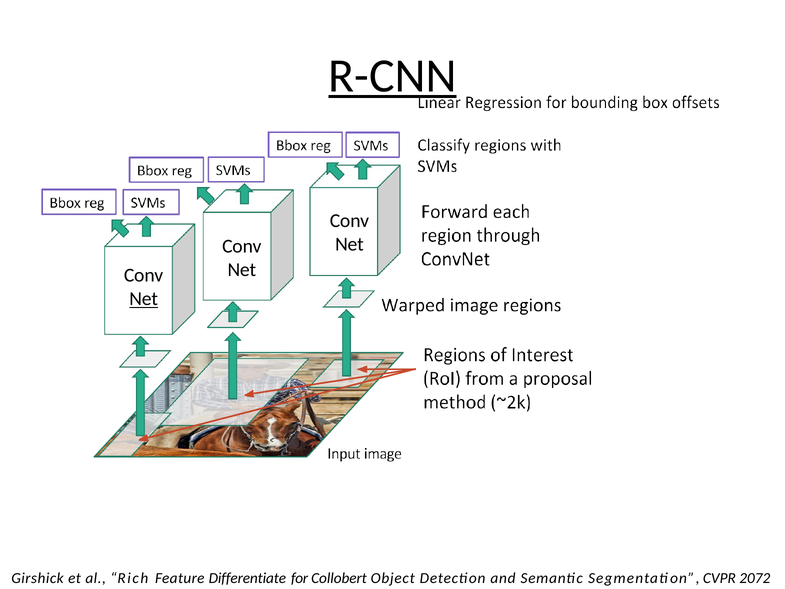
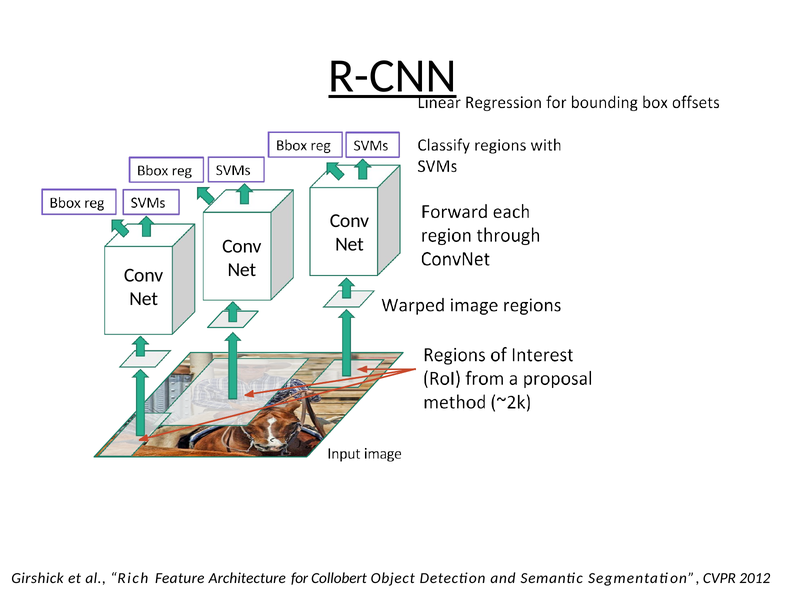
Net underline: present -> none (144, 299)
Differentiate: Differentiate -> Architecture (247, 578)
2072: 2072 -> 2012 (755, 578)
